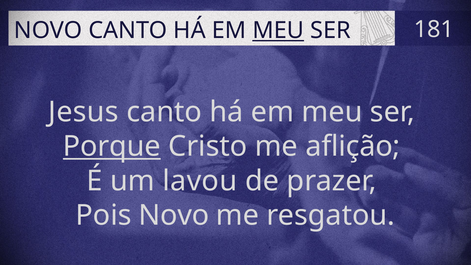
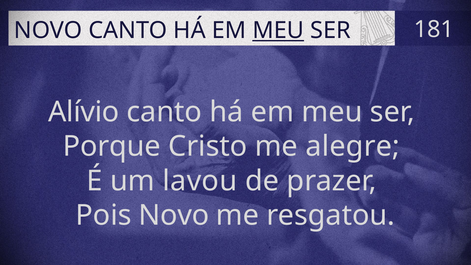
Jesus: Jesus -> Alívio (84, 112)
Porque underline: present -> none (112, 146)
aflição: aflição -> alegre (353, 146)
